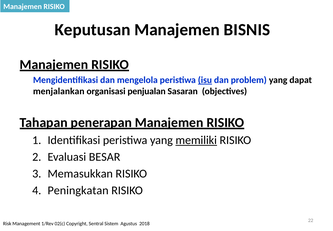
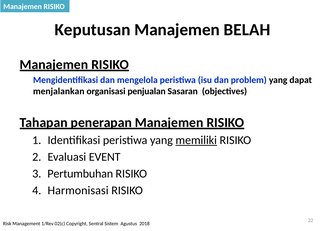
BISNIS: BISNIS -> BELAH (247, 30)
isu underline: present -> none (205, 80)
BESAR: BESAR -> EVENT (105, 157)
Memasukkan: Memasukkan -> Pertumbuhan (80, 173)
Peningkatan: Peningkatan -> Harmonisasi (78, 190)
